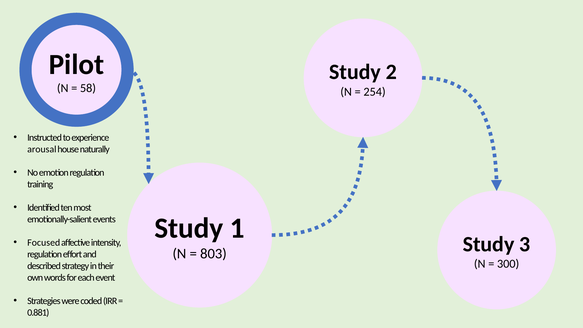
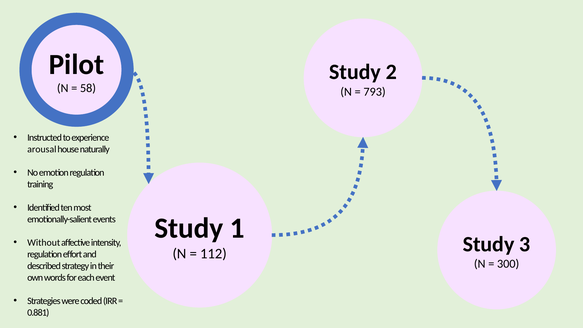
254: 254 -> 793 (375, 92)
Focused: Focused -> Without (44, 243)
803: 803 -> 112 (213, 254)
